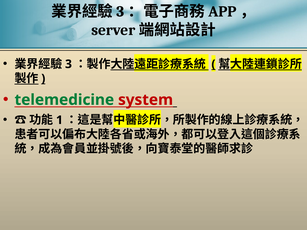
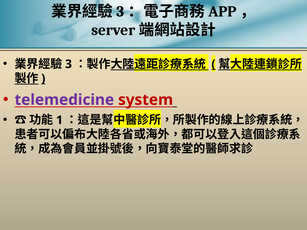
telemedicine colour: green -> purple (64, 100)
